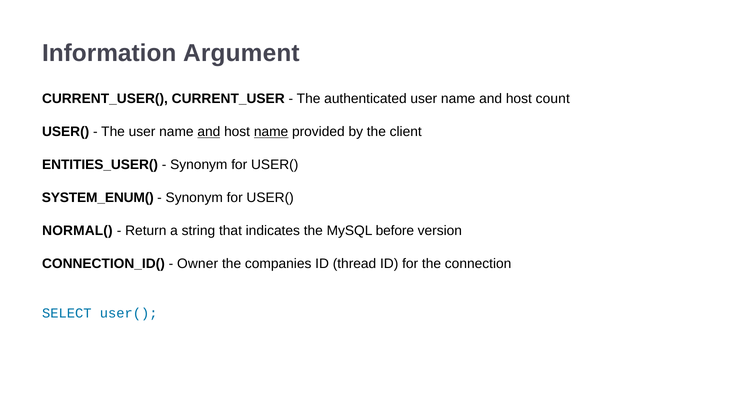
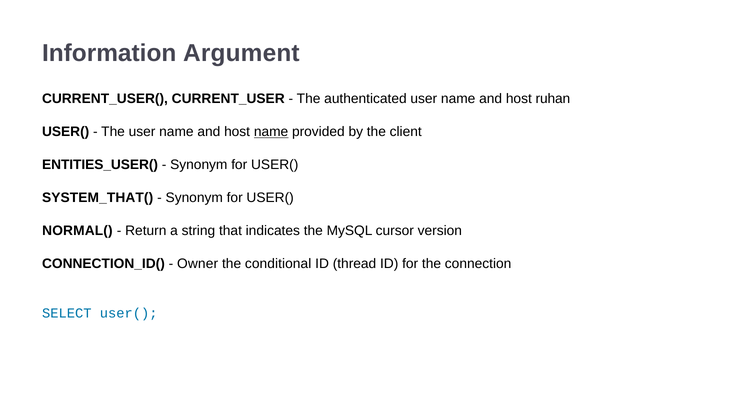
count: count -> ruhan (553, 99)
and underline: present -> none (209, 132)
SYSTEM_ENUM(: SYSTEM_ENUM( -> SYSTEM_THAT( (98, 198)
before: before -> cursor (395, 231)
companies: companies -> conditional (278, 264)
